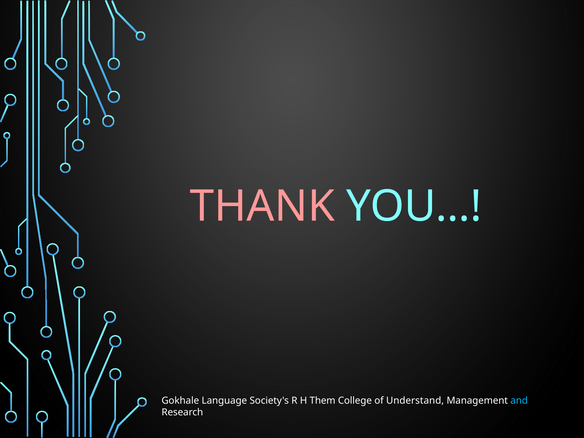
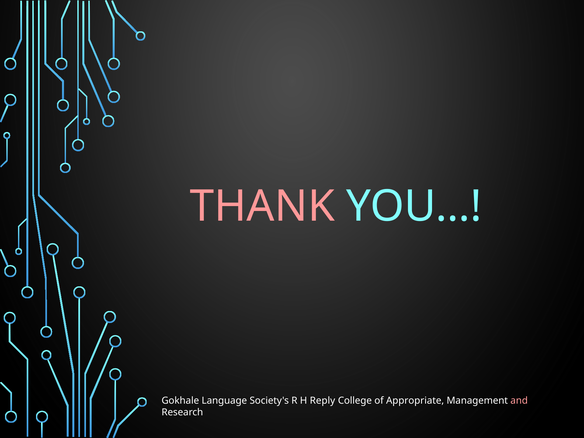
Them: Them -> Reply (322, 401)
Understand: Understand -> Appropriate (415, 401)
and colour: light blue -> pink (519, 401)
